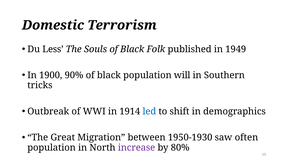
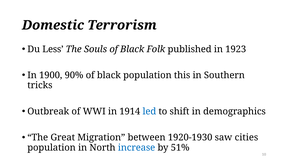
1949: 1949 -> 1923 (236, 49)
will: will -> this (182, 75)
1950-1930: 1950-1930 -> 1920-1930 (190, 138)
often: often -> cities (246, 138)
increase colour: purple -> blue (137, 148)
80%: 80% -> 51% (180, 148)
